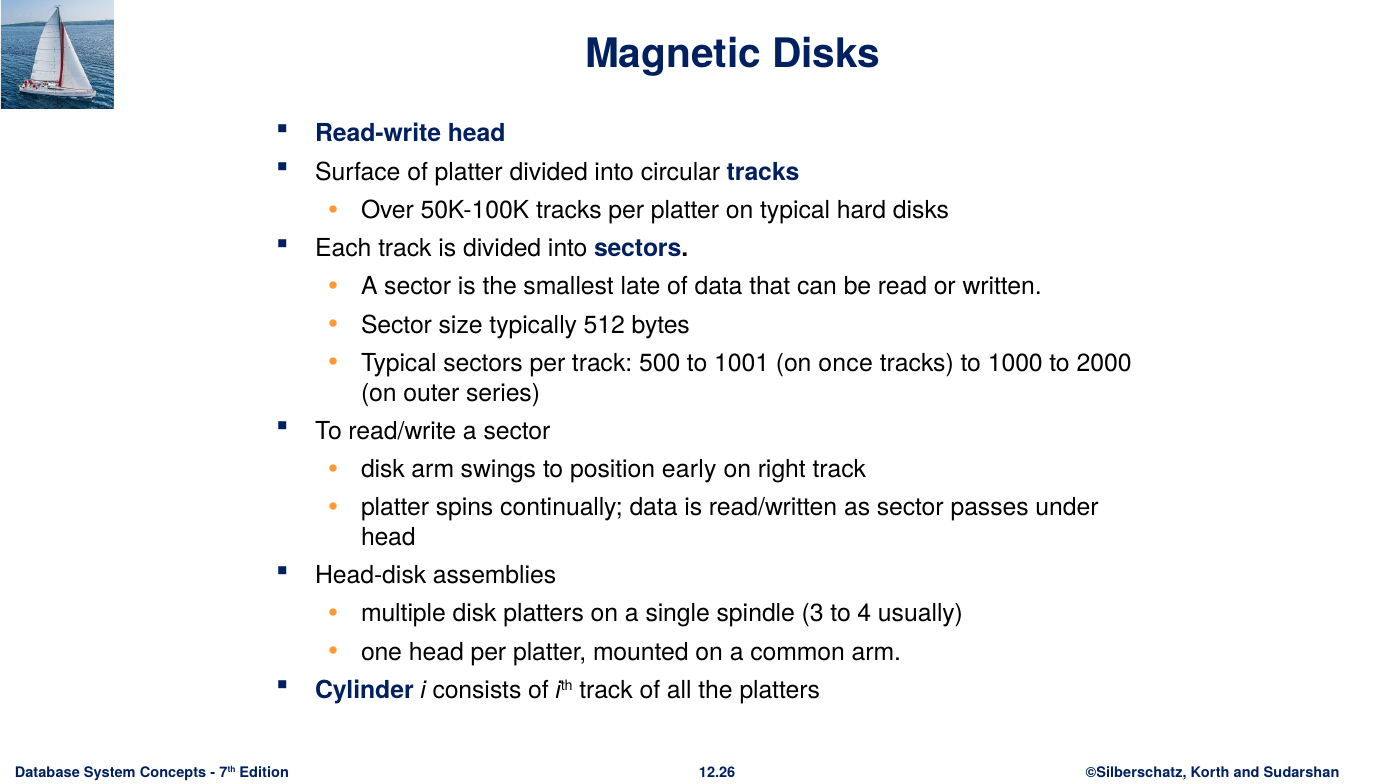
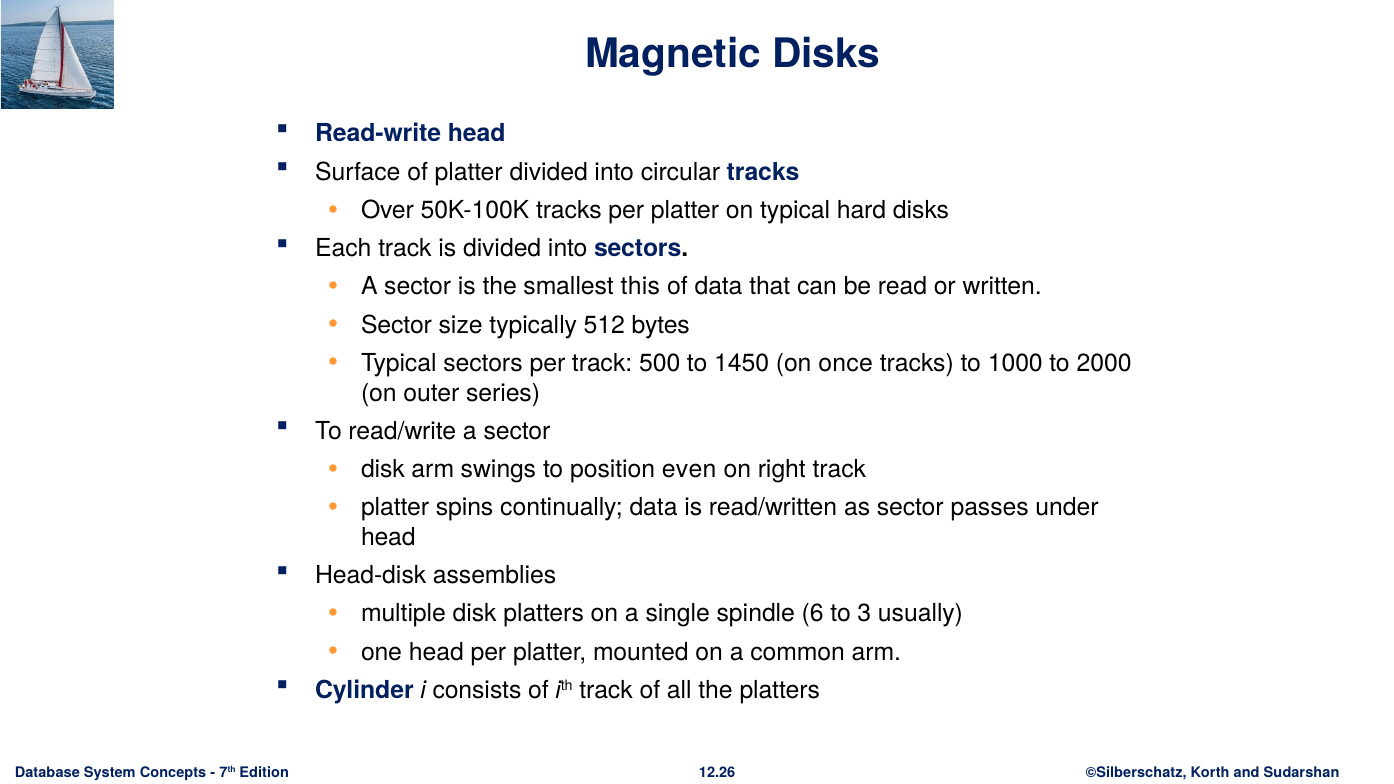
late: late -> this (640, 287)
1001: 1001 -> 1450 (742, 363)
early: early -> even (689, 469)
3: 3 -> 6 (813, 614)
4: 4 -> 3 (864, 614)
